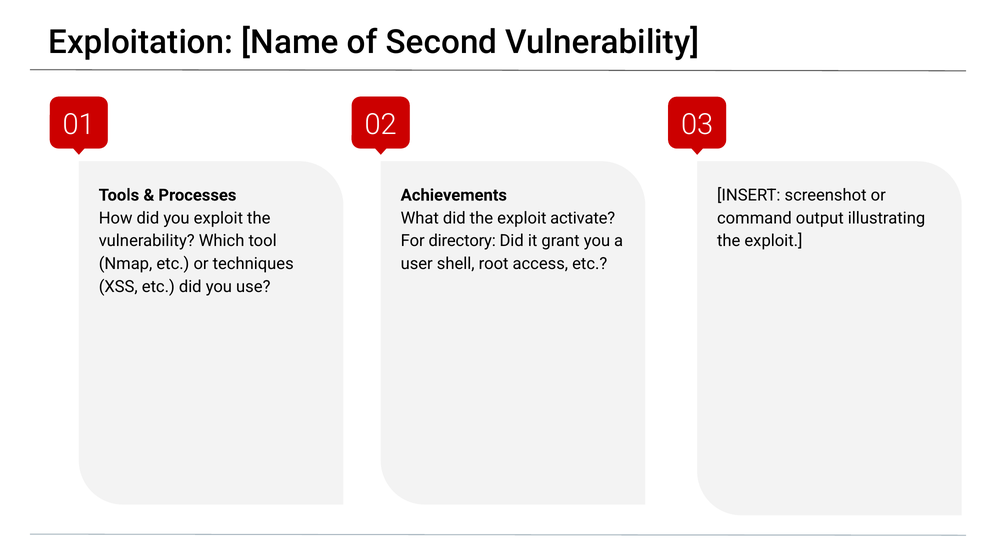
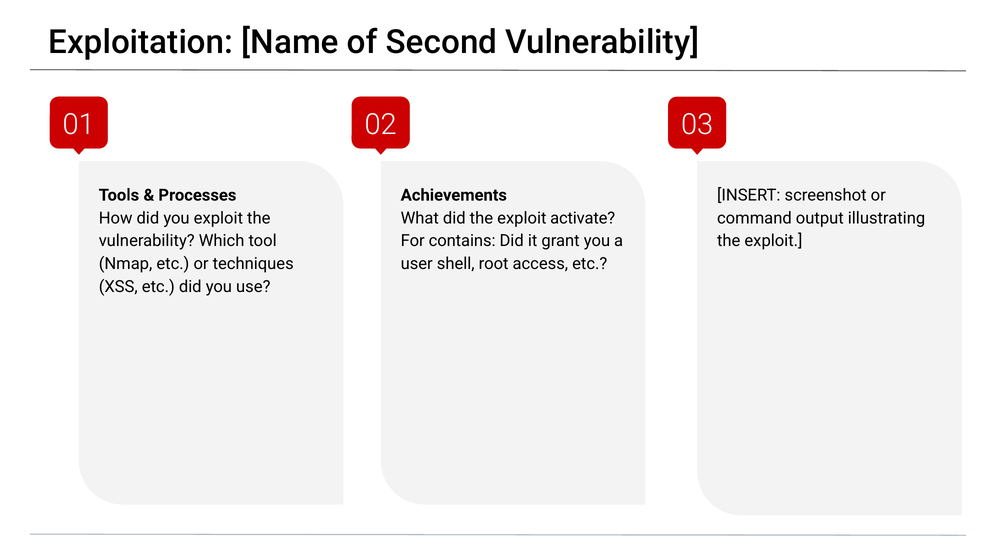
directory: directory -> contains (462, 241)
